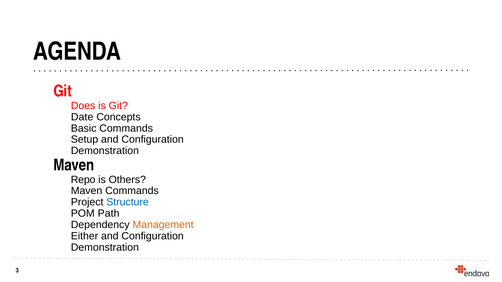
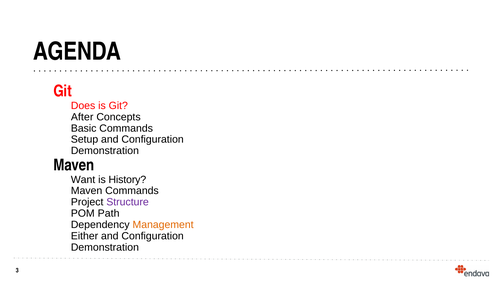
Date: Date -> After (82, 117)
Repo: Repo -> Want (83, 180)
Others: Others -> History (127, 180)
Structure colour: blue -> purple (128, 202)
